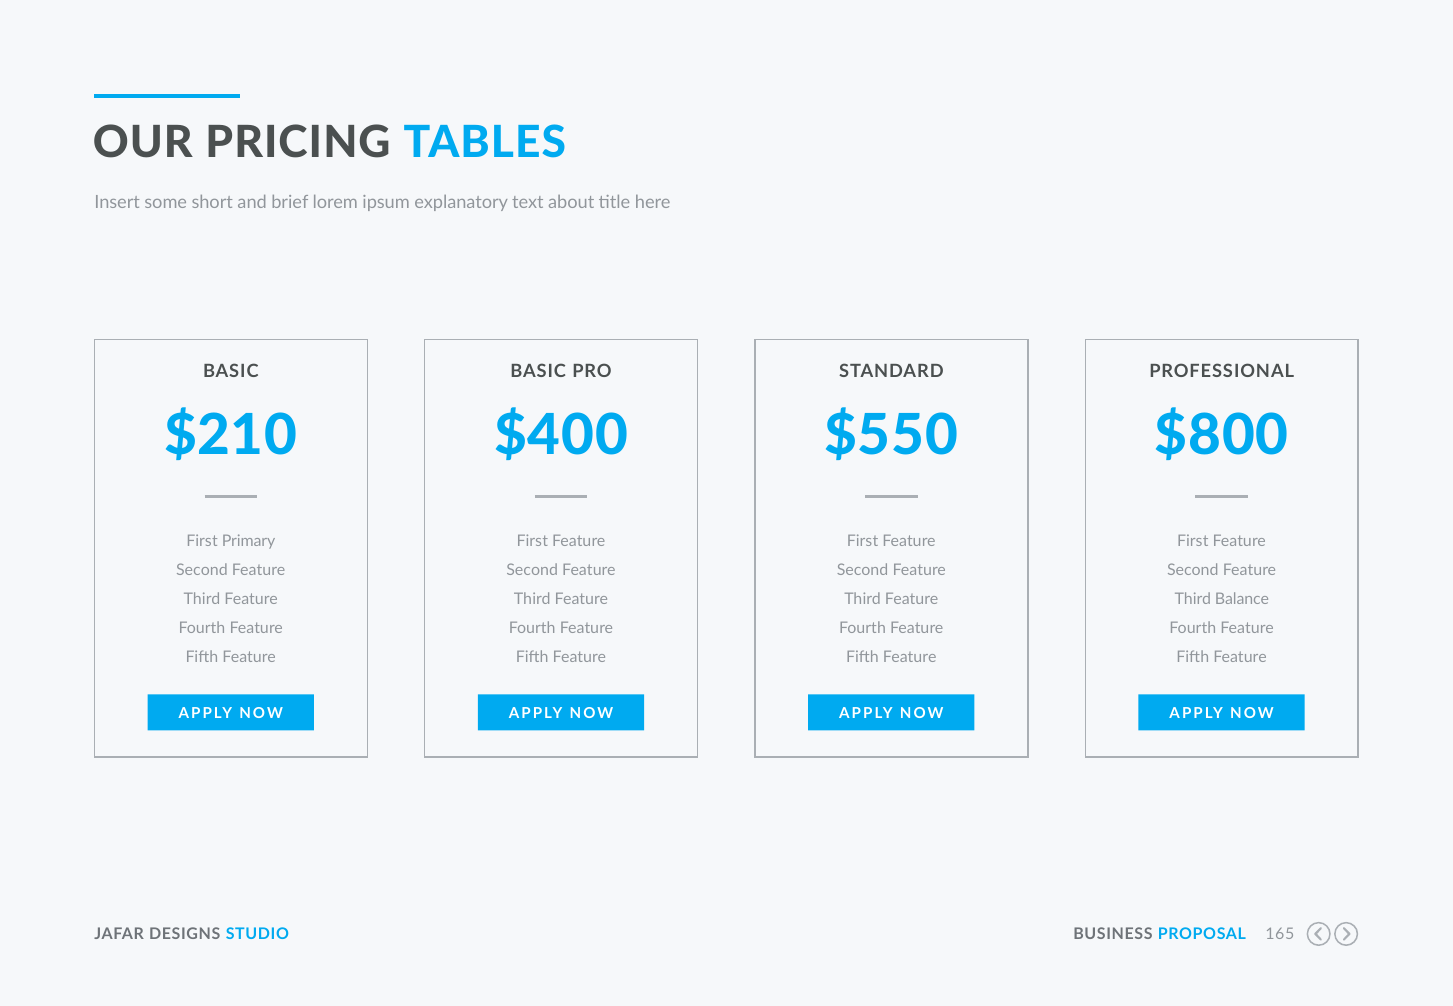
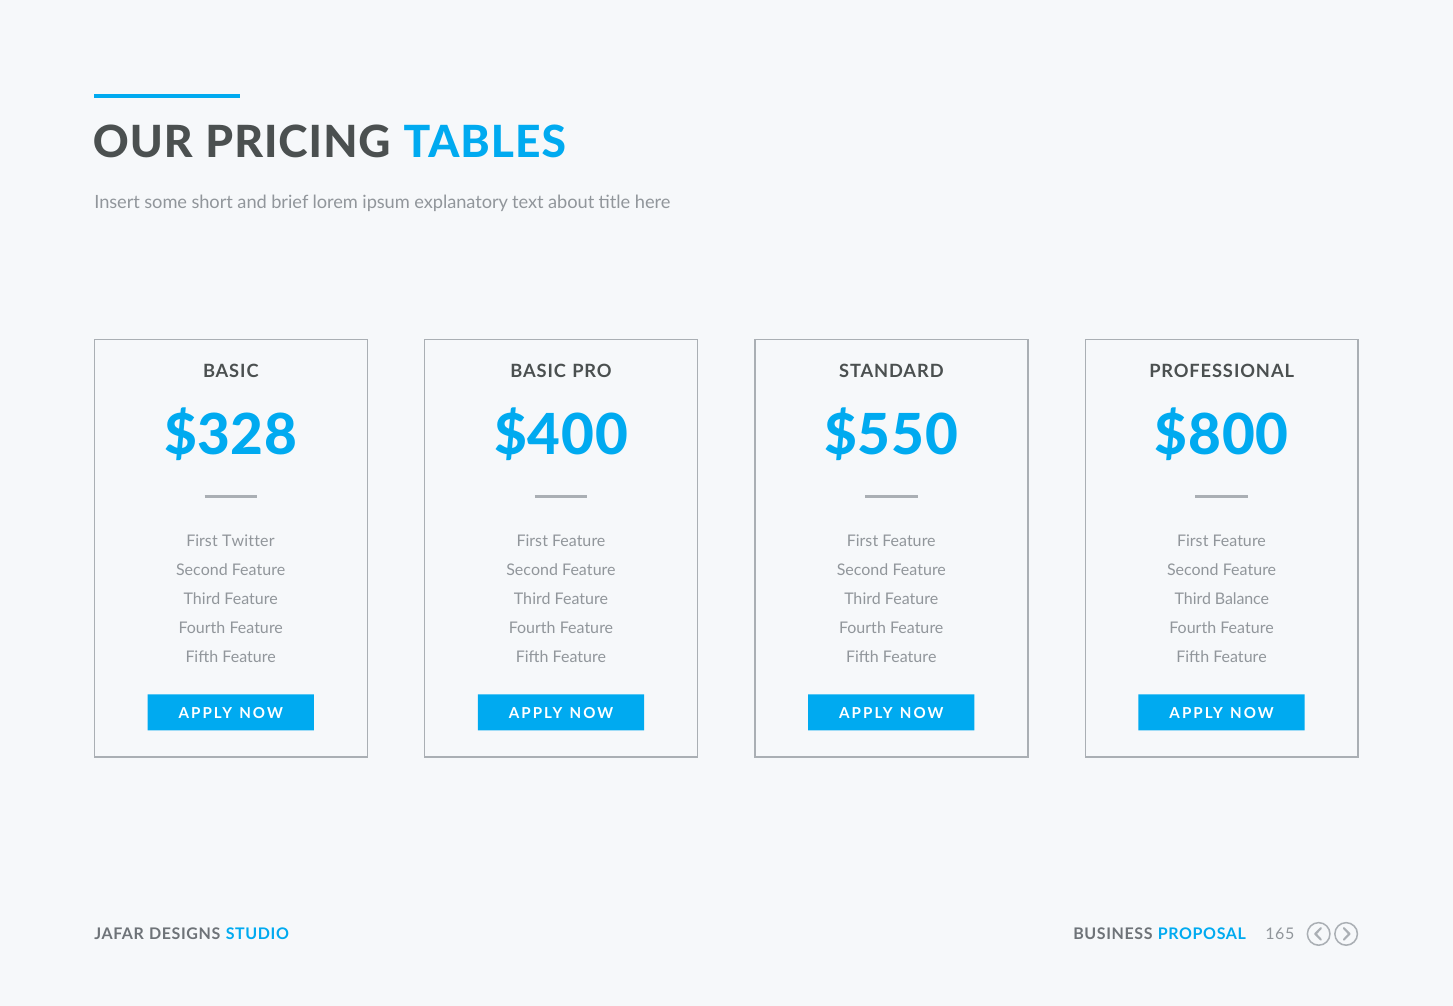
$210: $210 -> $328 (231, 435)
Primary: Primary -> Twitter (248, 542)
